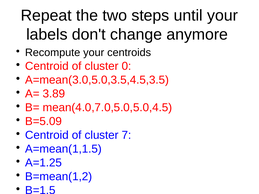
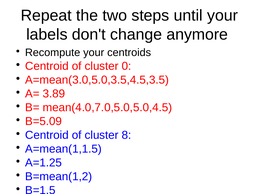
7: 7 -> 8 (127, 135)
